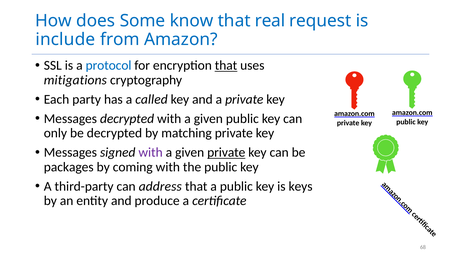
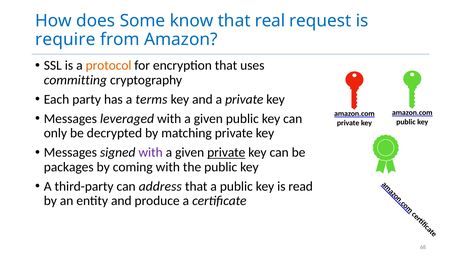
include: include -> require (65, 40)
protocol colour: blue -> orange (109, 66)
that underline: present -> none (226, 66)
mitigations: mitigations -> committing (75, 80)
called: called -> terms (151, 99)
Messages decrypted: decrypted -> leveraged (127, 119)
keys: keys -> read (301, 187)
